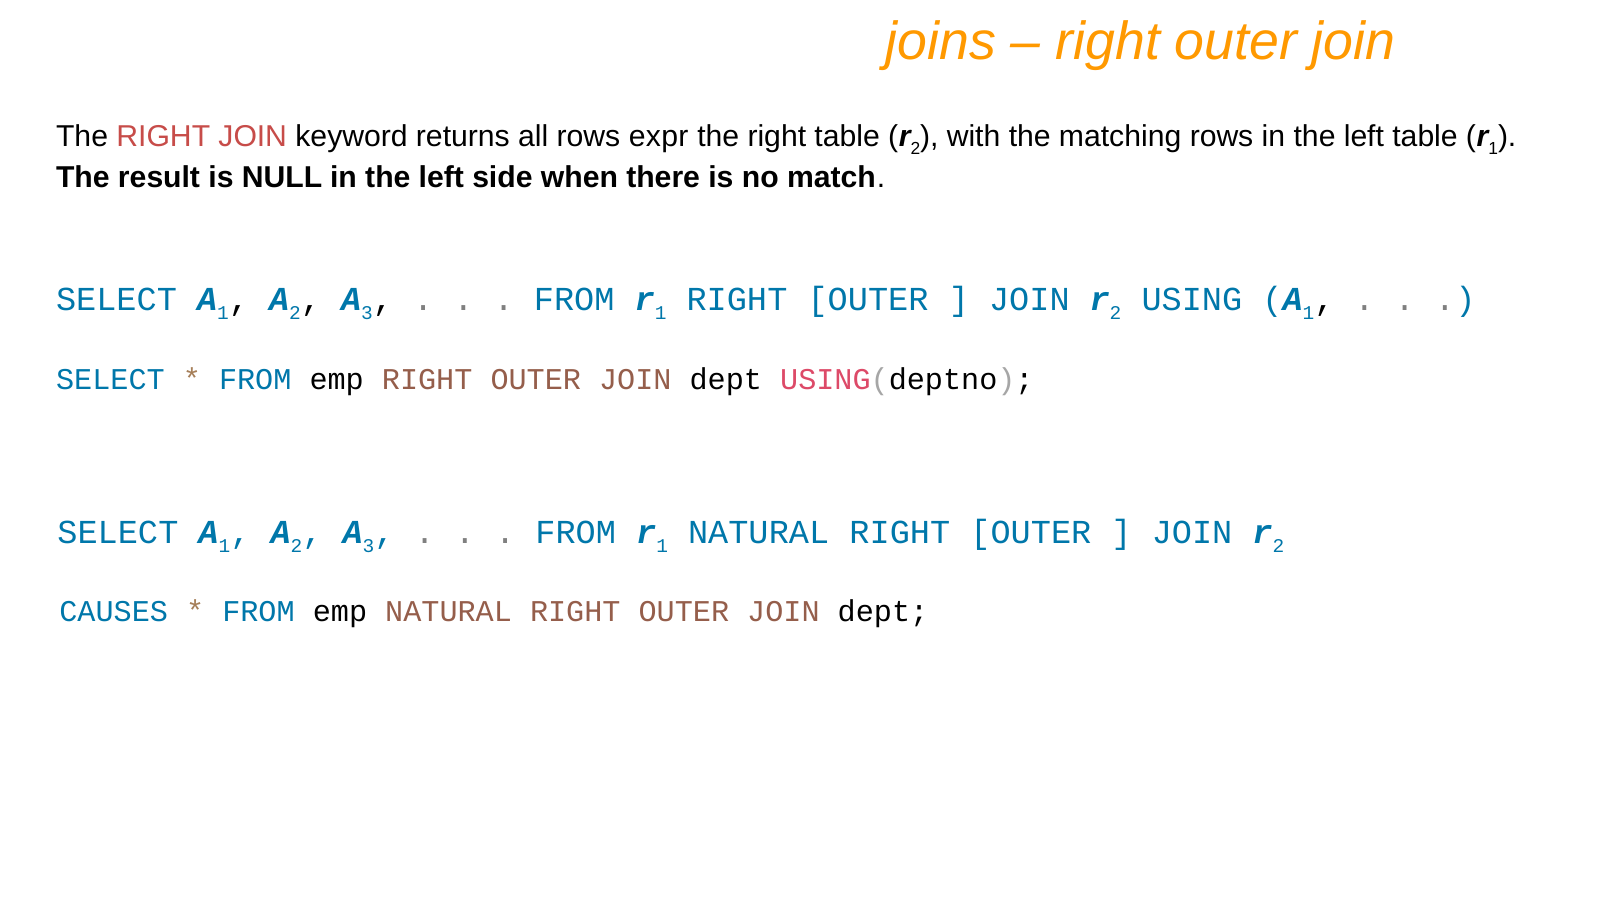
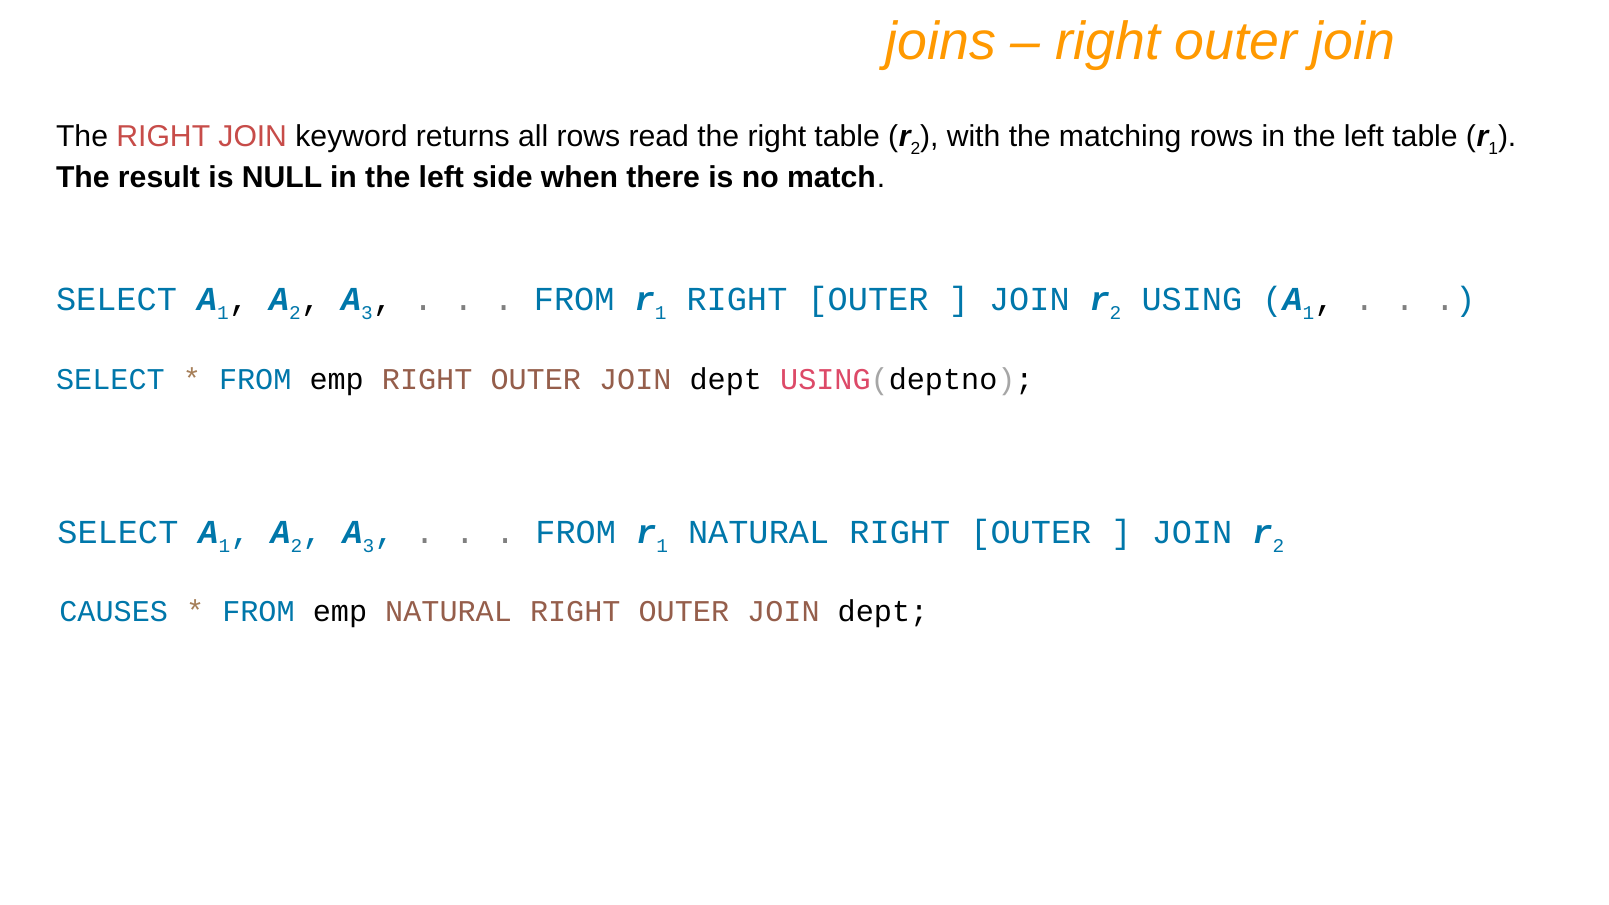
expr: expr -> read (659, 137)
